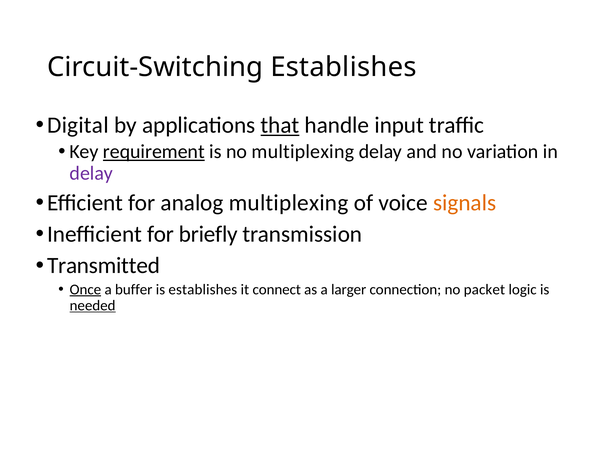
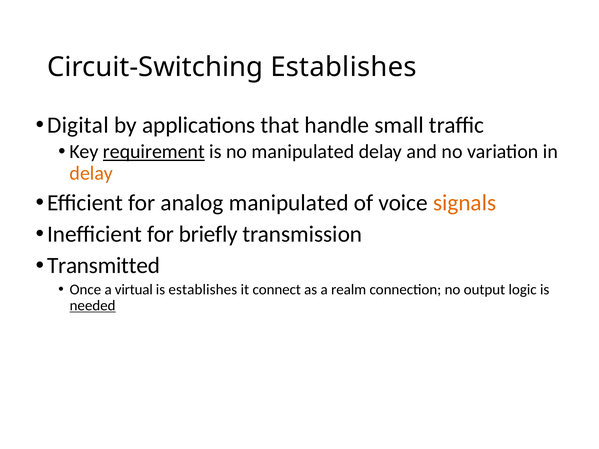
that underline: present -> none (280, 125)
input: input -> small (399, 125)
no multiplexing: multiplexing -> manipulated (303, 152)
delay colour: purple -> orange (91, 173)
analog multiplexing: multiplexing -> manipulated (289, 203)
Once underline: present -> none (85, 290)
buffer: buffer -> virtual (134, 290)
larger: larger -> realm (349, 290)
packet: packet -> output (484, 290)
